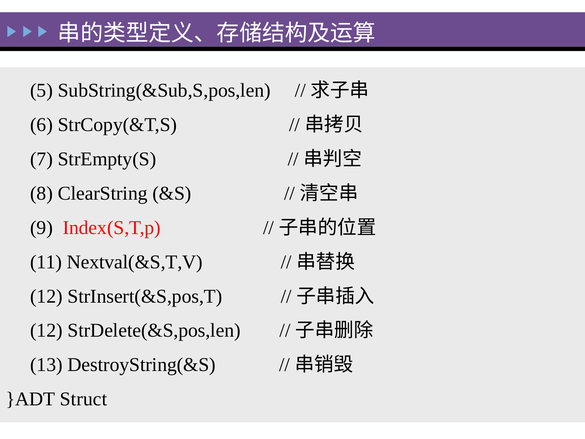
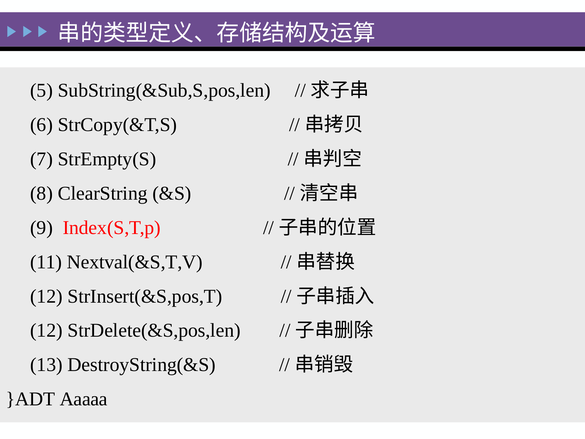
Struct: Struct -> Aaaaa (84, 399)
